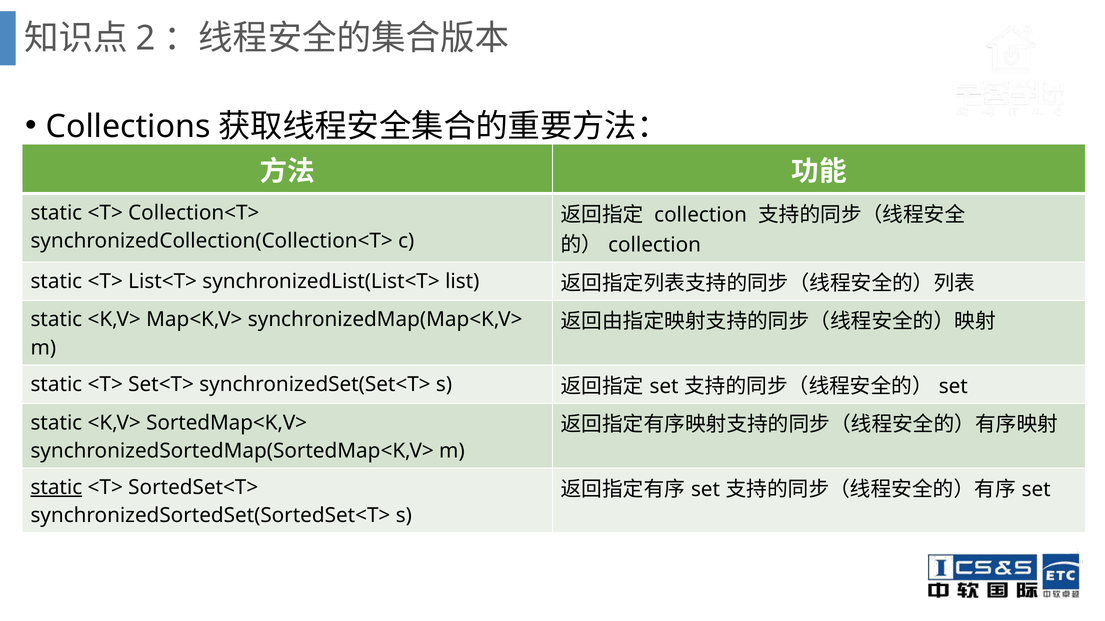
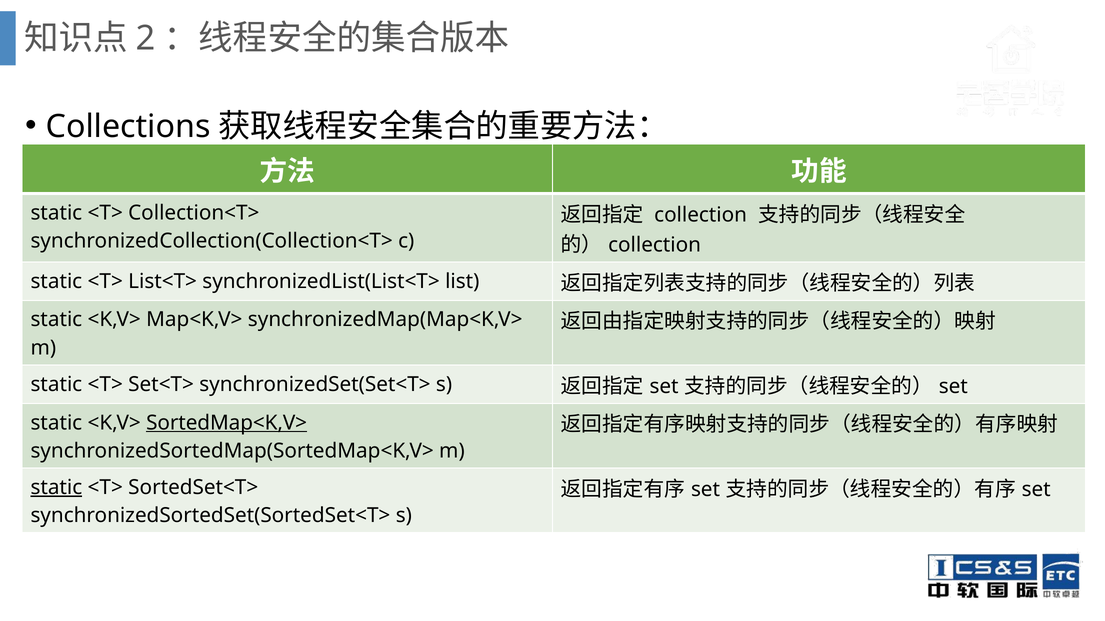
SortedMap<K,V> underline: none -> present (227, 423)
